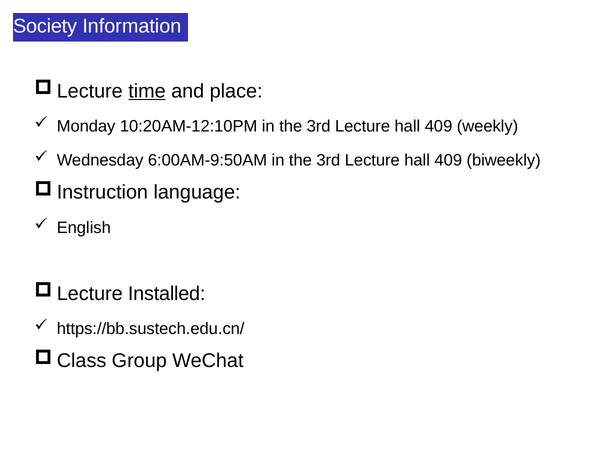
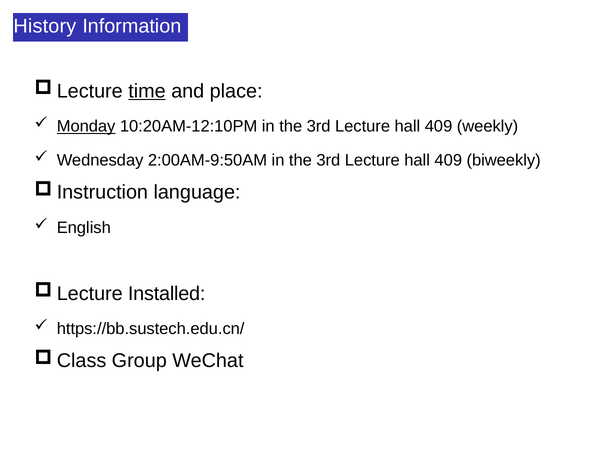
Society: Society -> History (45, 26)
Monday underline: none -> present (86, 127)
6:00AM-9:50AM: 6:00AM-9:50AM -> 2:00AM-9:50AM (207, 160)
